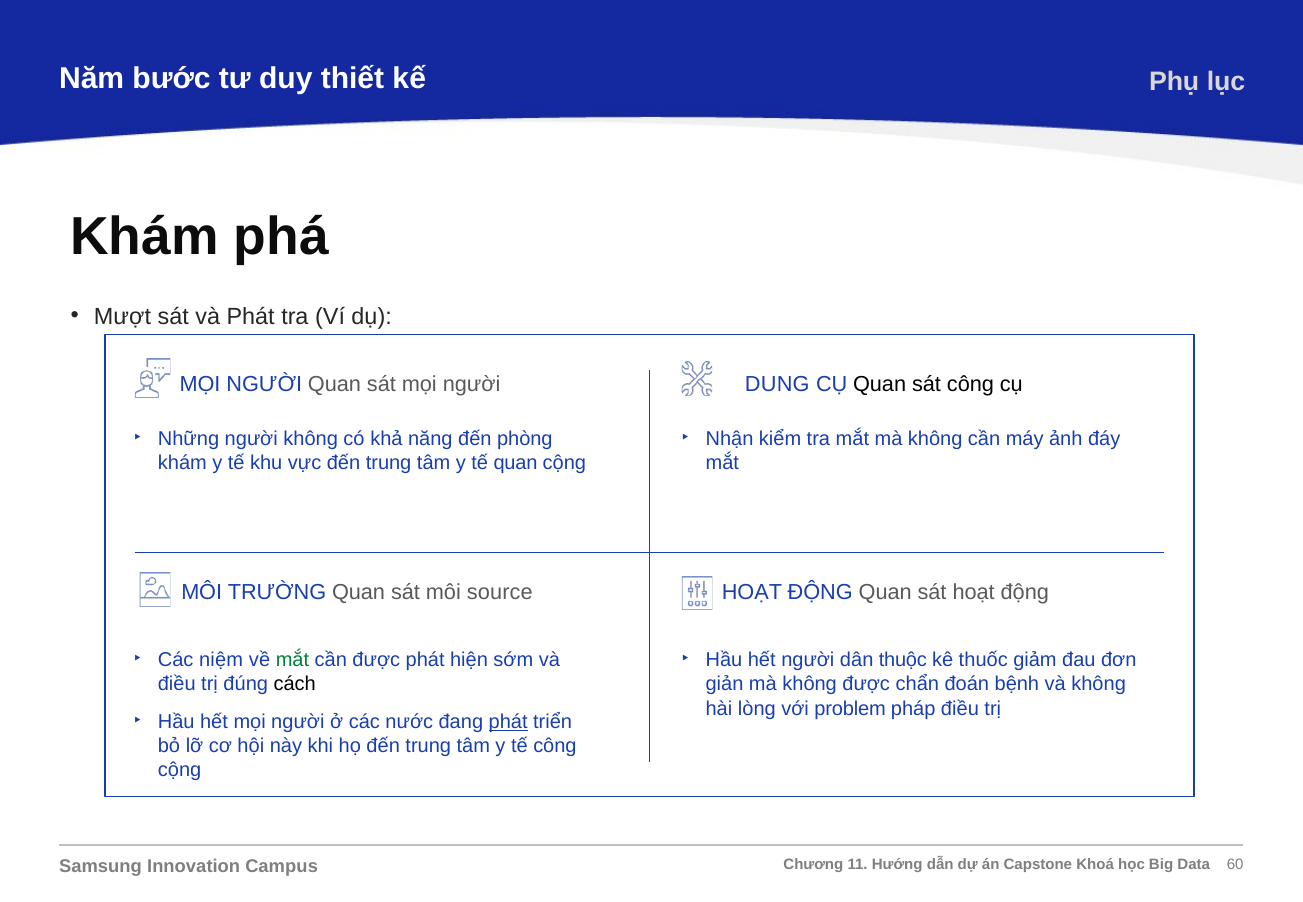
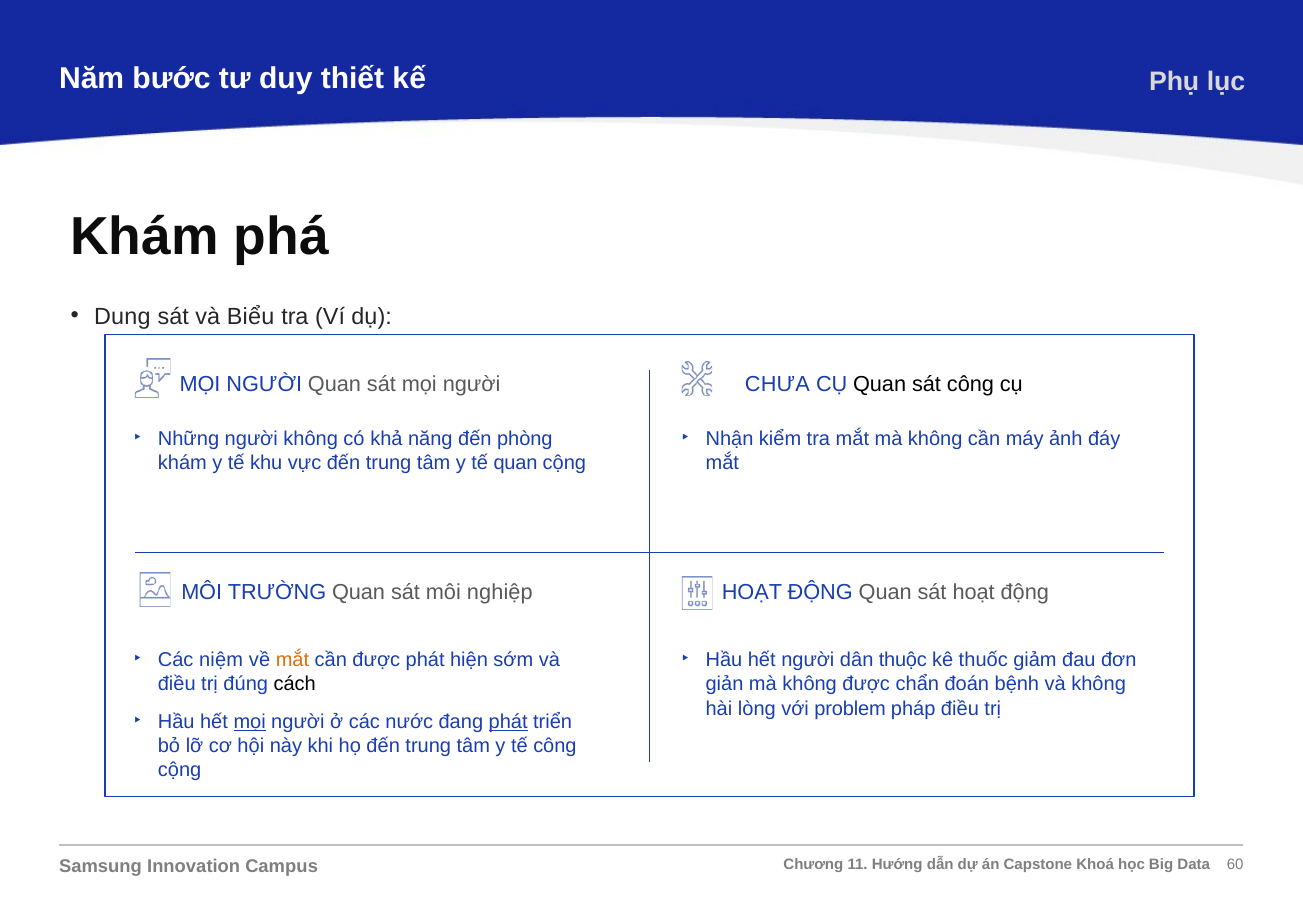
Mượt: Mượt -> Dung (122, 316)
và Phát: Phát -> Biểu (251, 316)
DUNG: DUNG -> CHƯA (777, 384)
source: source -> nghiệp (500, 592)
mắt colour: green -> orange (292, 660)
mọi underline: none -> present (250, 722)
